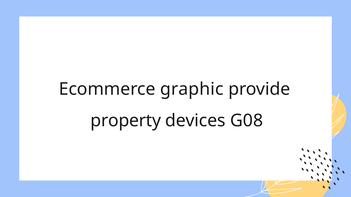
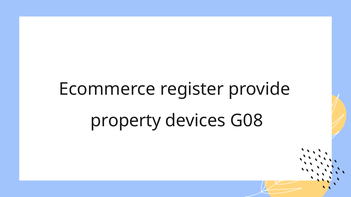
graphic: graphic -> register (192, 89)
